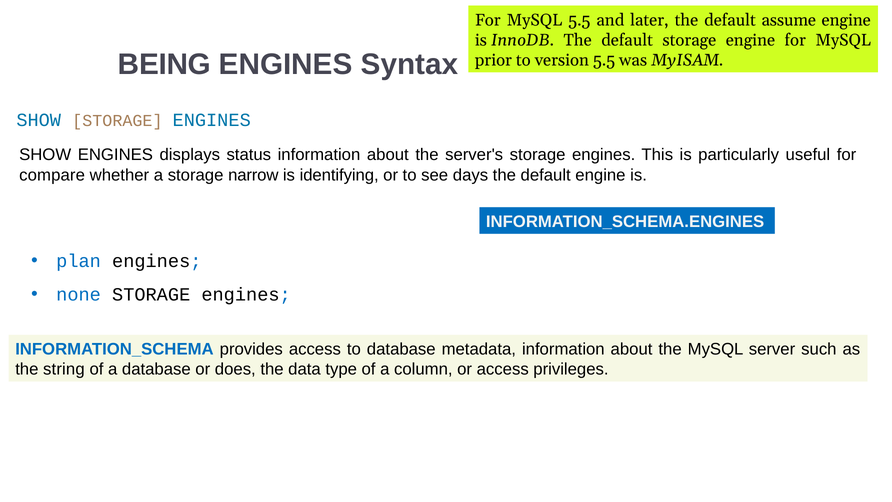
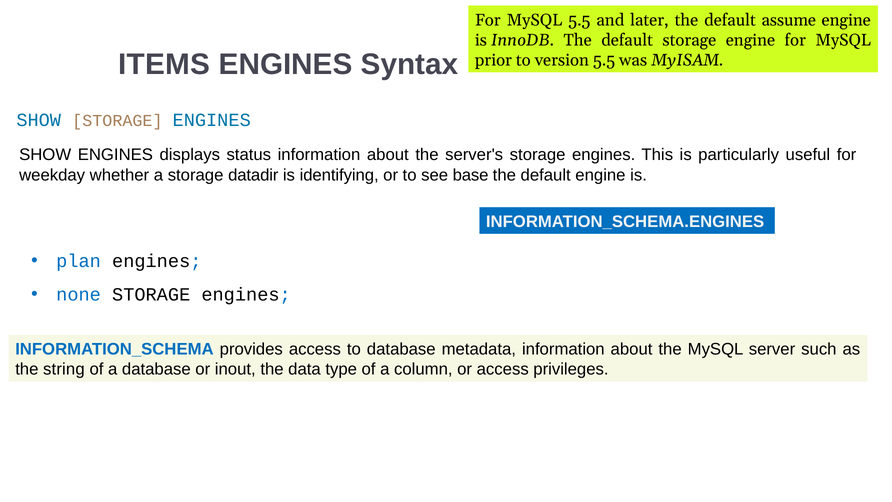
BEING: BEING -> ITEMS (164, 65)
compare: compare -> weekday (52, 175)
narrow: narrow -> datadir (253, 175)
days: days -> base (471, 175)
does: does -> inout (235, 369)
